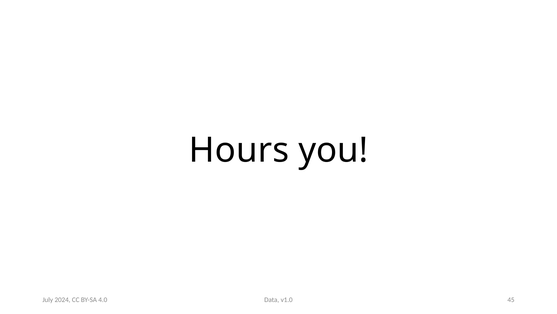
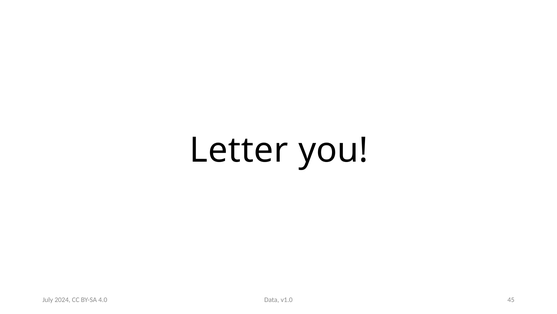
Hours: Hours -> Letter (239, 150)
